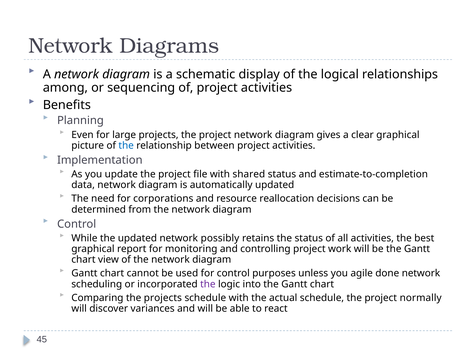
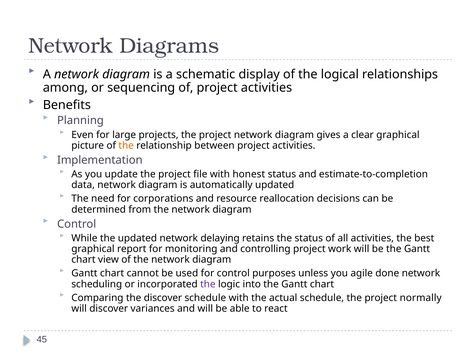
the colour: blue -> orange (126, 146)
shared: shared -> honest (249, 174)
possibly: possibly -> delaying (220, 238)
the projects: projects -> discover (163, 298)
